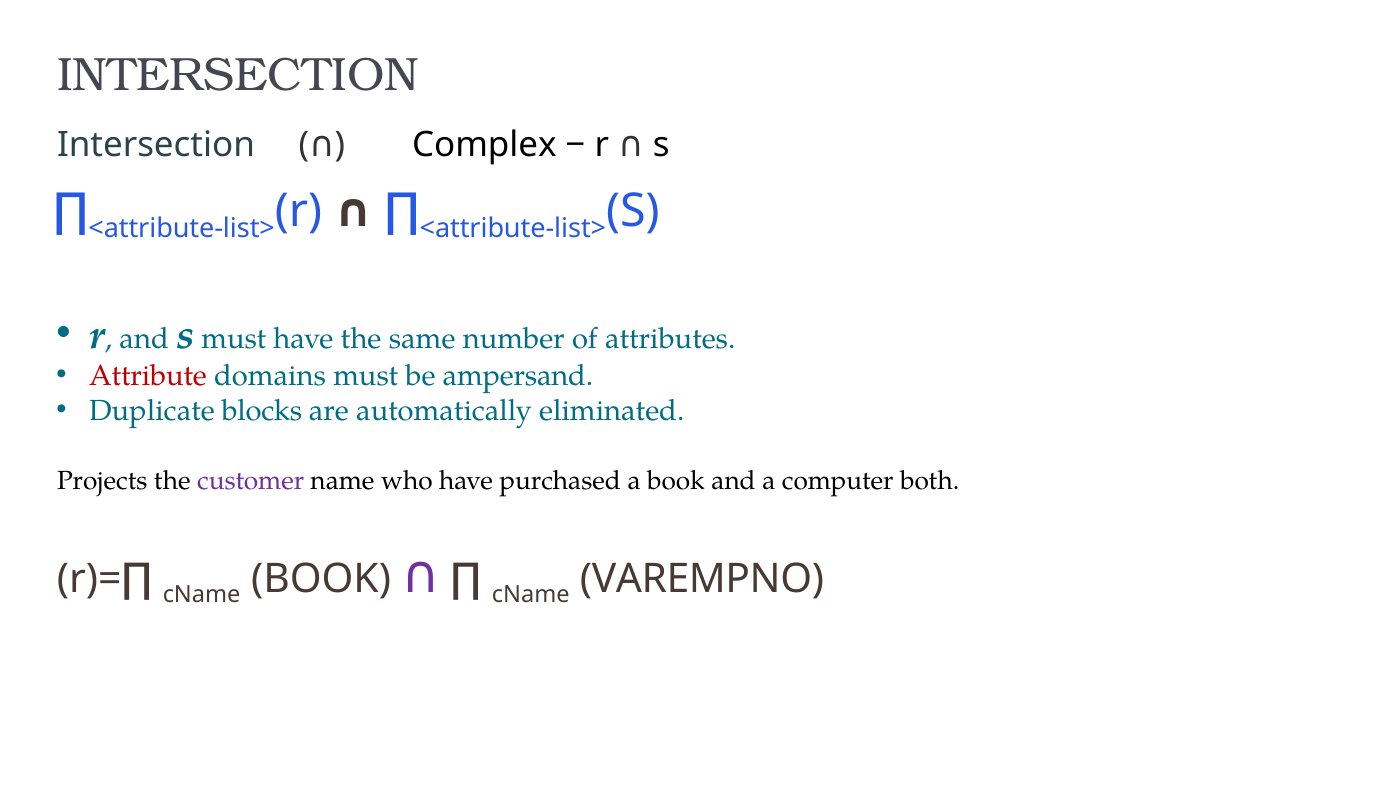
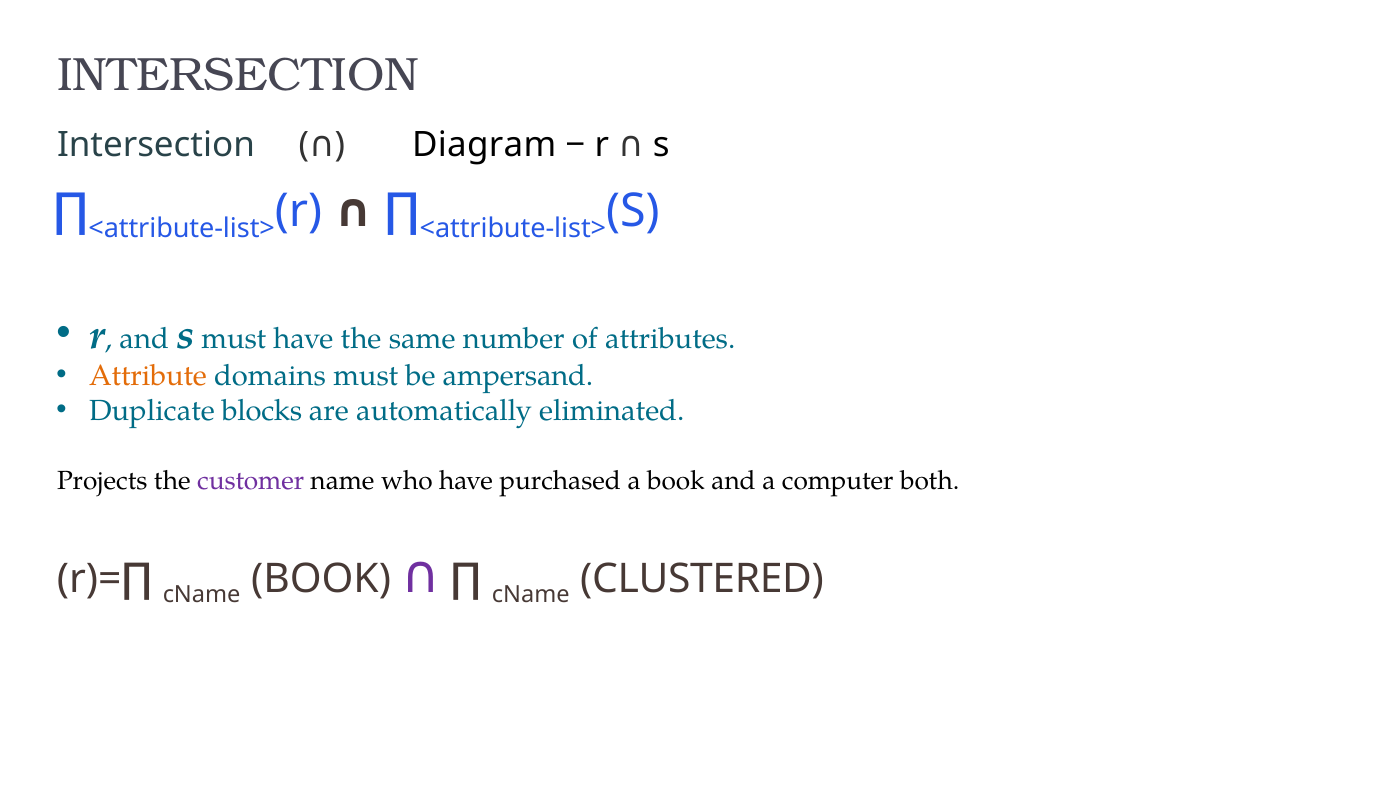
Complex: Complex -> Diagram (484, 145)
Attribute colour: red -> orange (148, 376)
VAREMPNO: VAREMPNO -> CLUSTERED (702, 579)
